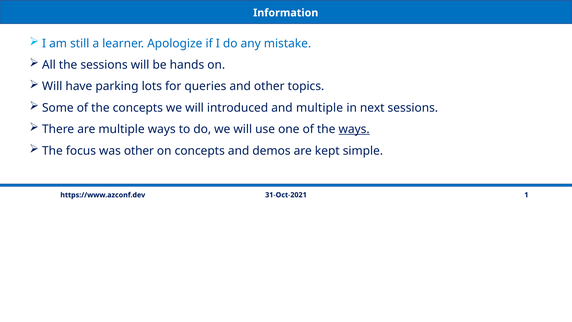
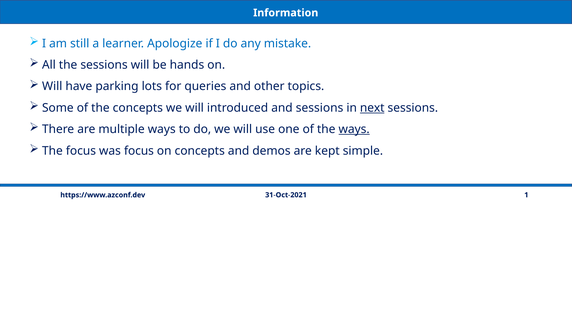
and multiple: multiple -> sessions (320, 108)
next underline: none -> present (372, 108)
was other: other -> focus (139, 151)
